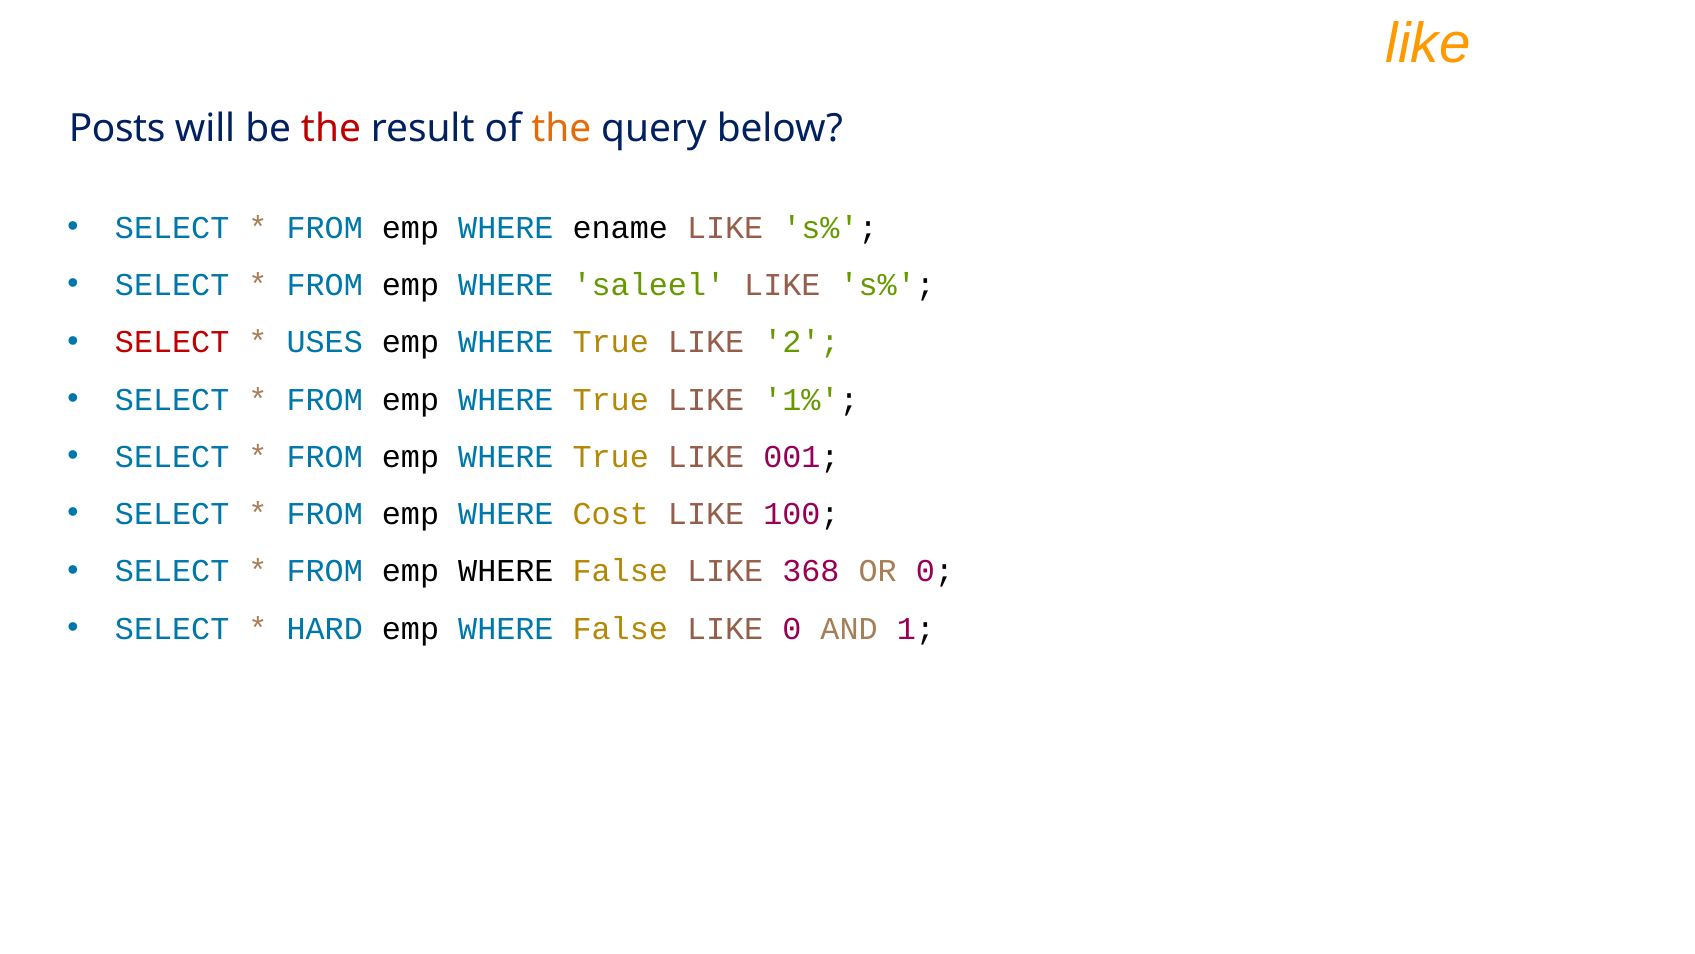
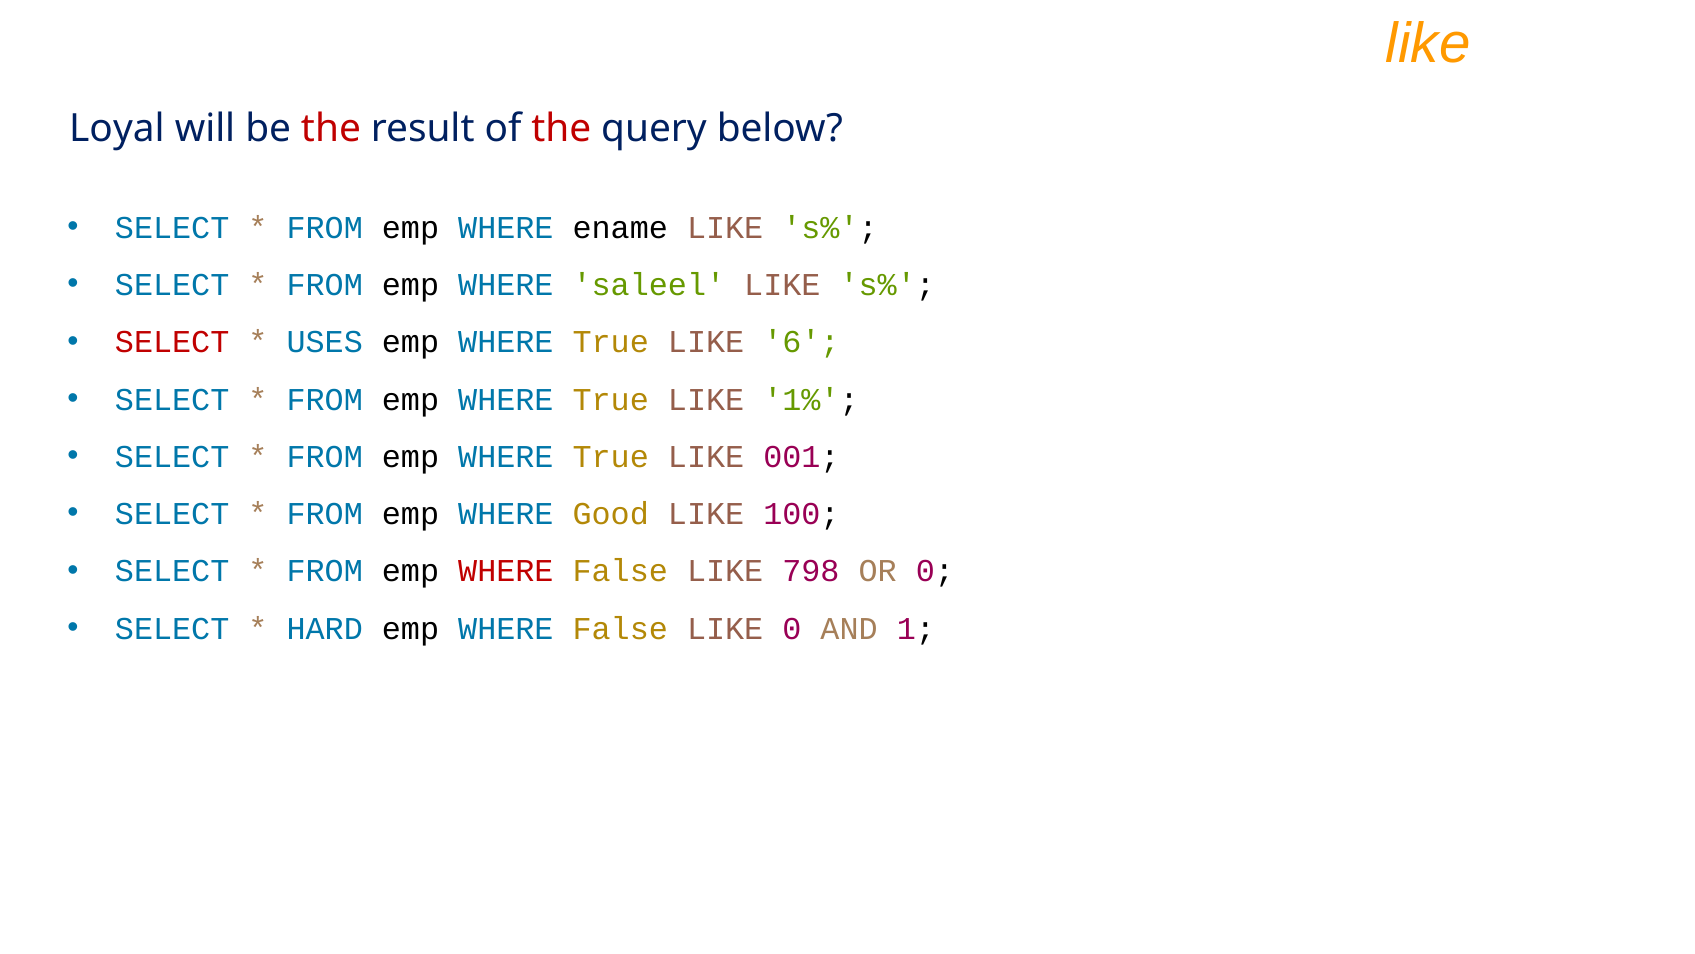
Posts: Posts -> Loyal (117, 129)
the colour: orange -> red (561, 129)
2: 2 -> 6 (801, 342)
Cost: Cost -> Good (611, 514)
WHERE colour: black -> red (506, 571)
368: 368 -> 798 (811, 571)
